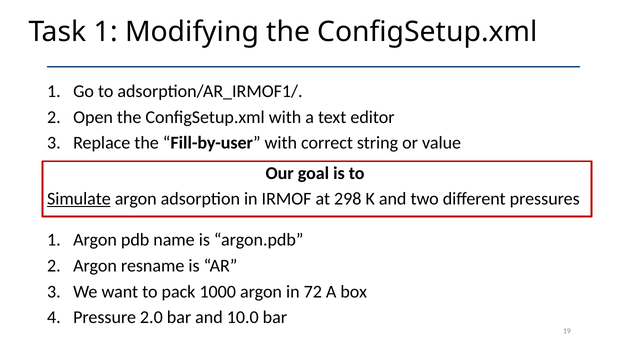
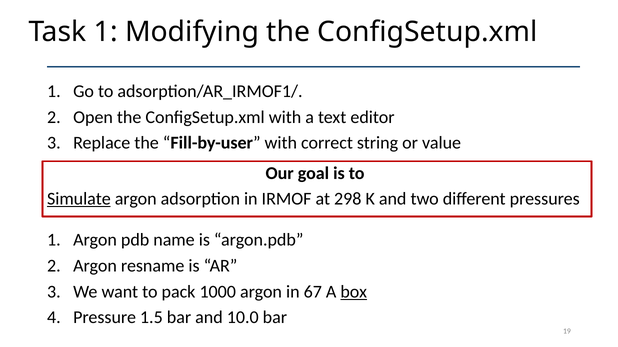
72: 72 -> 67 (313, 292)
box underline: none -> present (354, 292)
2.0: 2.0 -> 1.5 (151, 318)
